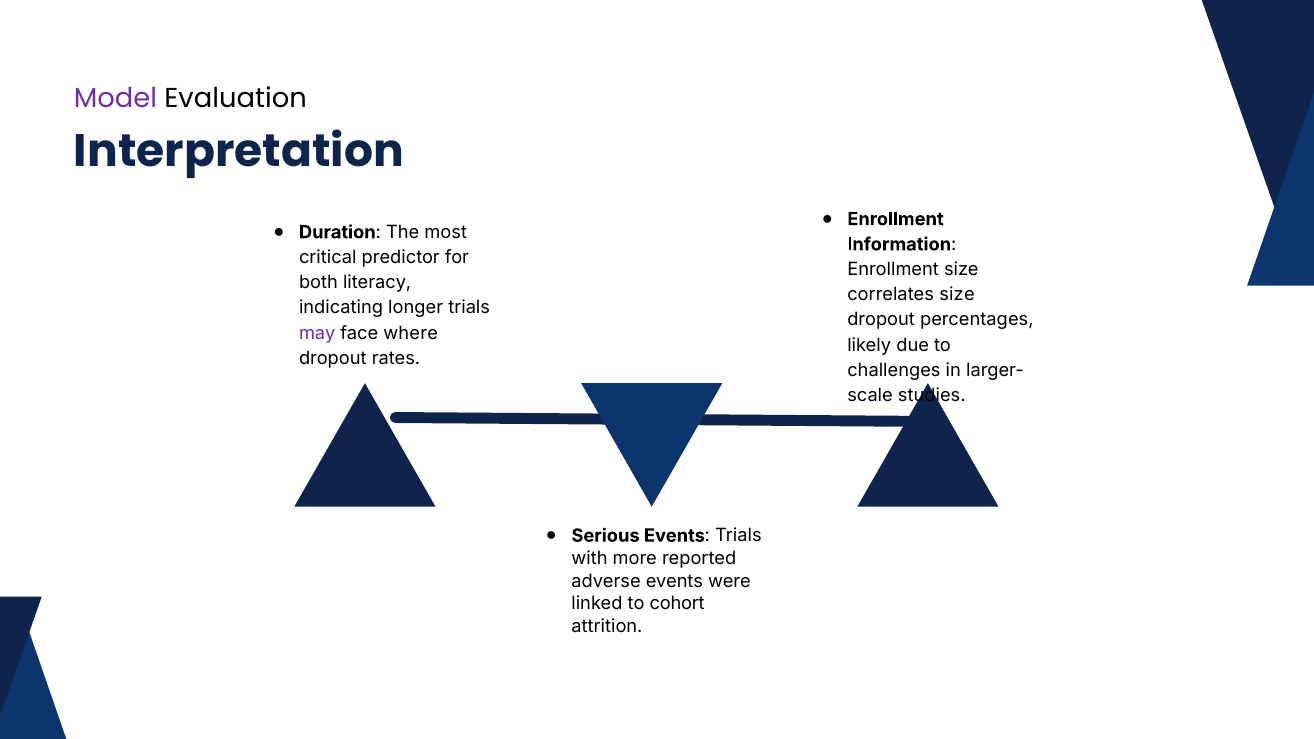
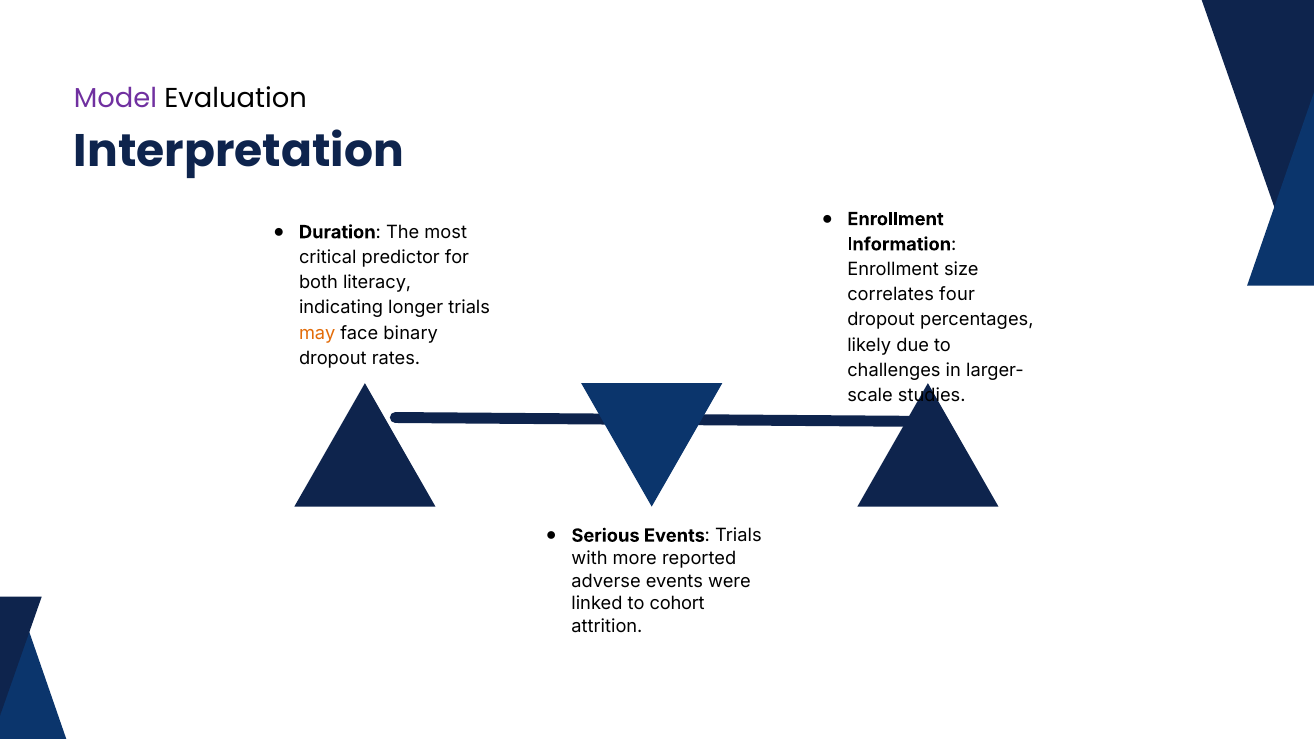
correlates size: size -> four (957, 295)
may colour: purple -> orange (317, 333)
where: where -> binary (411, 333)
